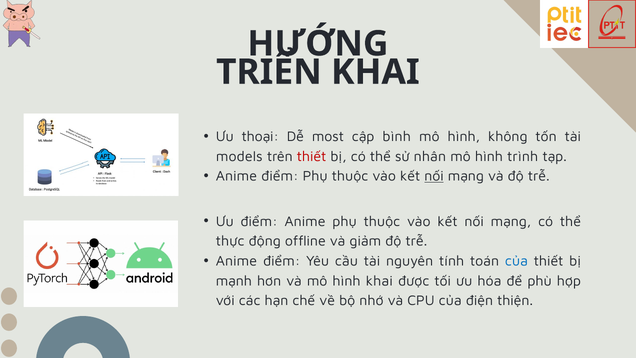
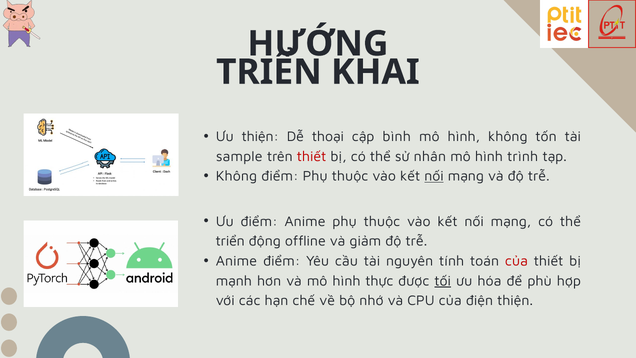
Ưu thoại: thoại -> thiện (260, 137)
most: most -> thoại (328, 137)
models: models -> sample (239, 156)
Anime: Anime -> Không (236, 176)
thực: thực -> triển (230, 241)
của colour: blue -> red (516, 261)
hình khai: khai -> thực (379, 281)
tối underline: none -> present (443, 281)
